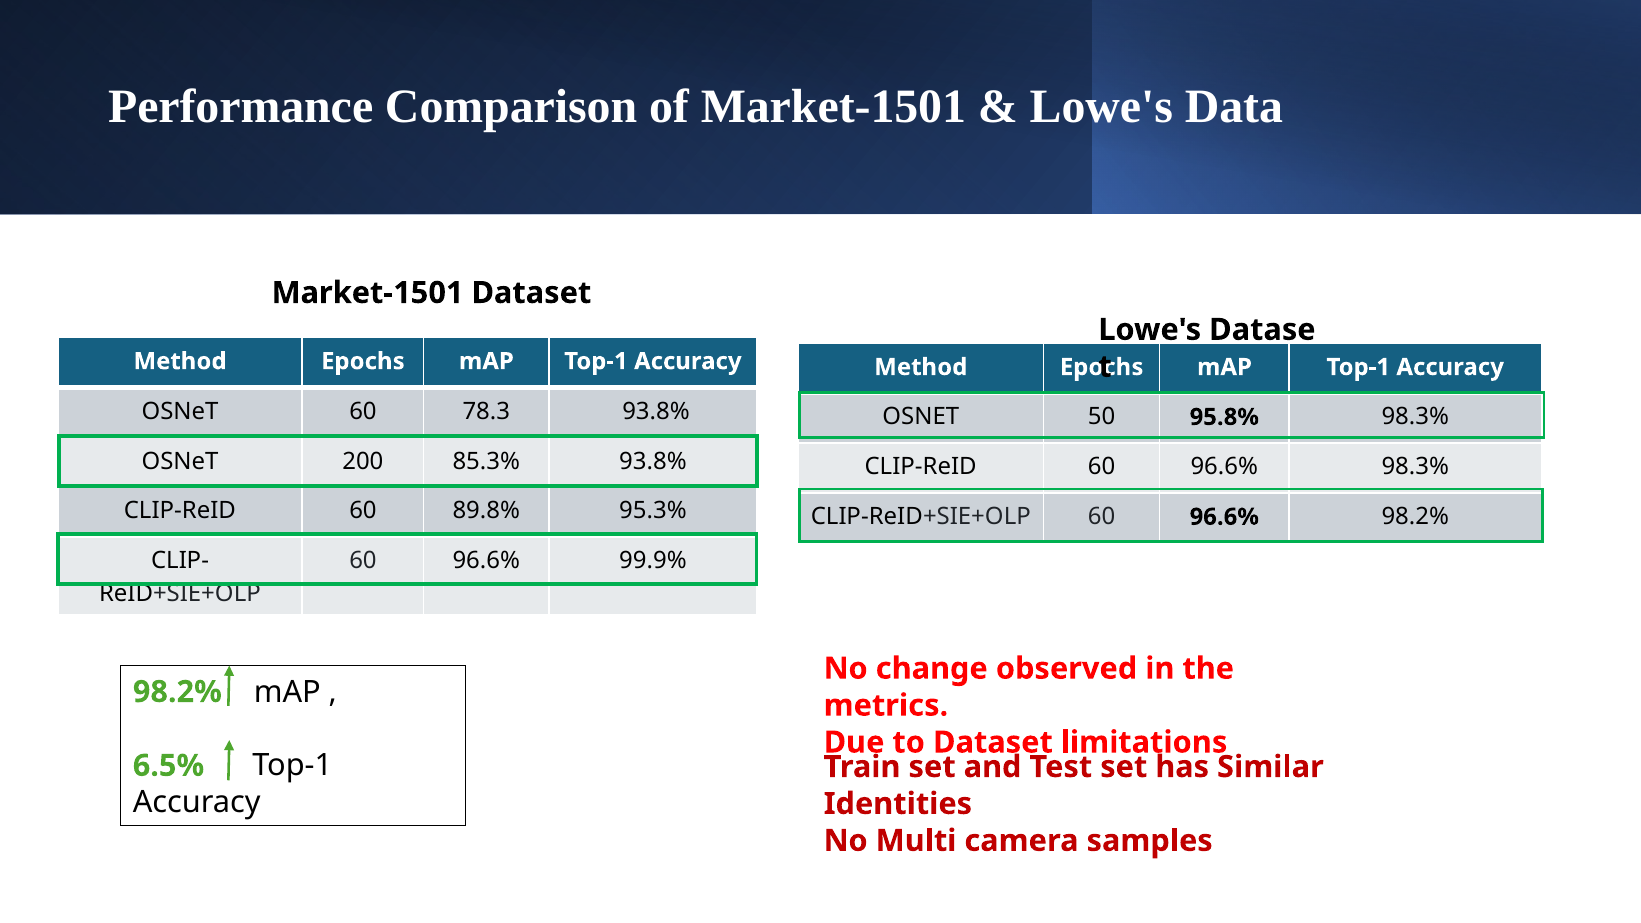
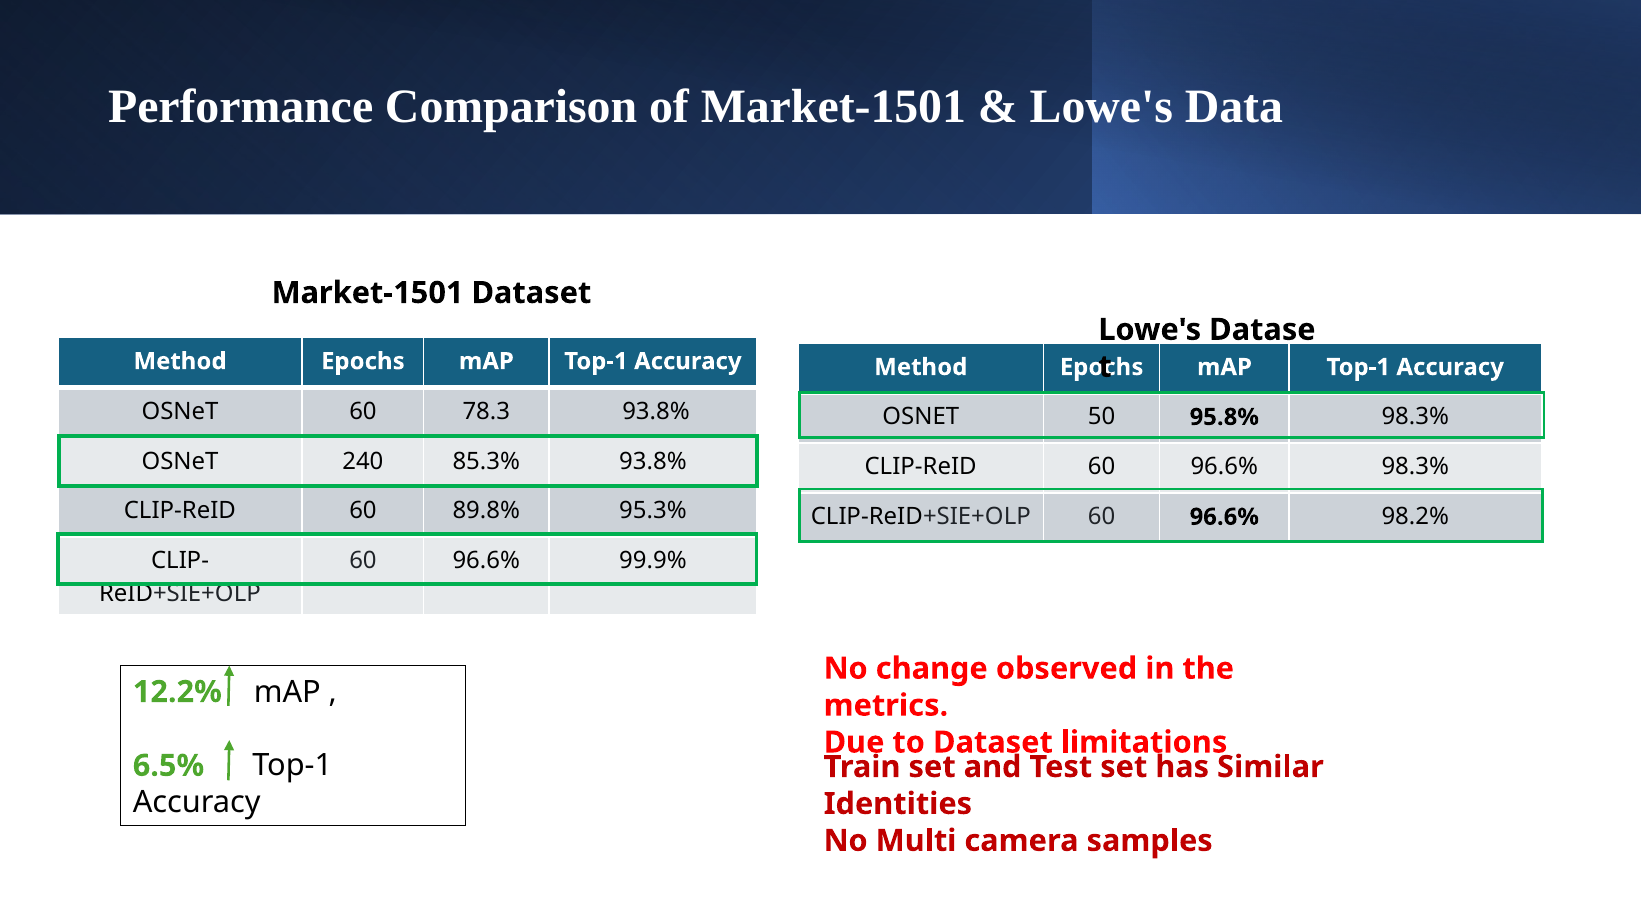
200: 200 -> 240 (363, 461)
98.2%: 98.2% -> 12.2% (177, 692)
